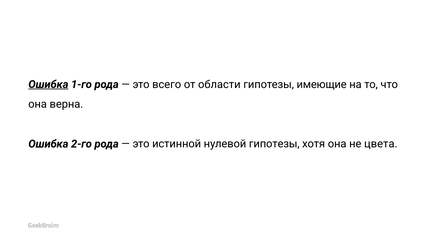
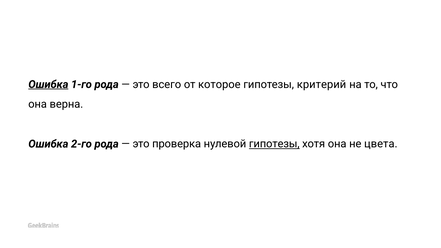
области: области -> которое (219, 84)
имеющие: имеющие -> критерий (322, 84)
истинной: истинной -> проверка (177, 144)
гипотезы underline: none -> present (274, 144)
